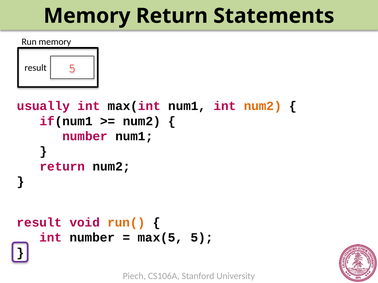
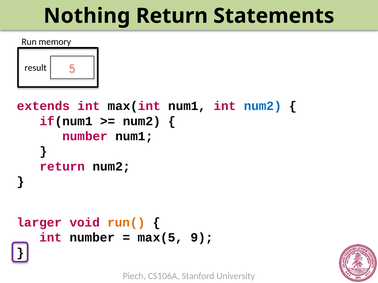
Memory: Memory -> Nothing (87, 16)
usually: usually -> extends (43, 106)
num2 colour: orange -> blue (263, 106)
result: result -> larger (39, 223)
max(5 5: 5 -> 9 (202, 238)
